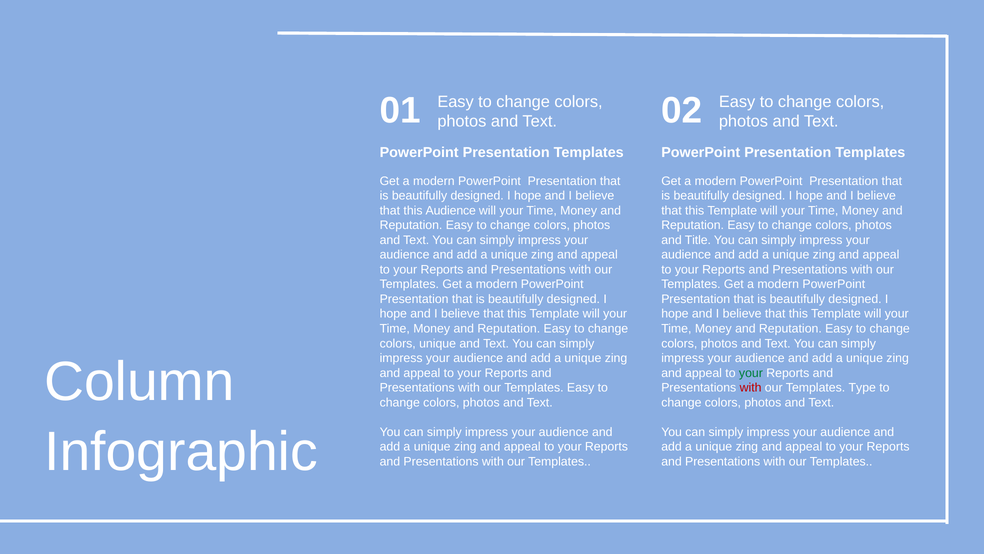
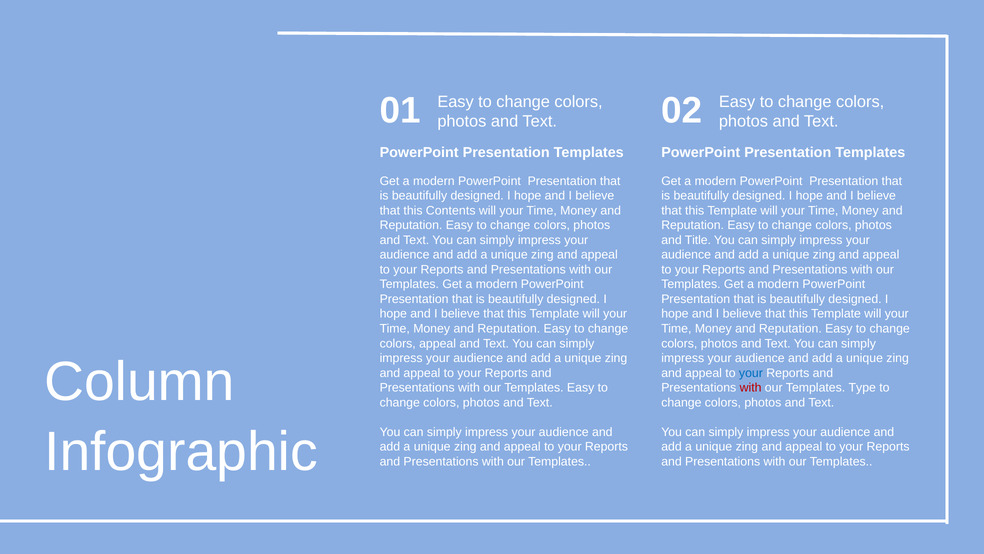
this Audience: Audience -> Contents (451, 210)
colors unique: unique -> appeal (438, 343)
your colour: green -> blue (751, 373)
